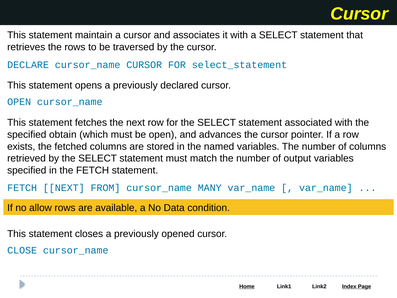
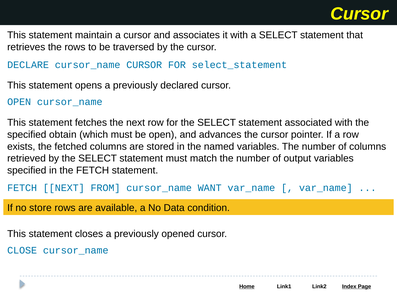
MANY: MANY -> WANT (210, 188)
allow: allow -> store (40, 208)
